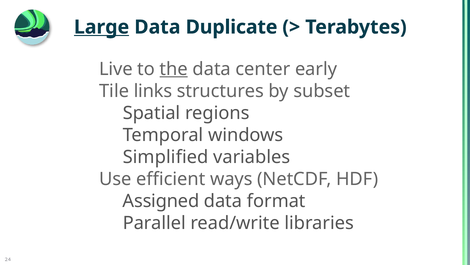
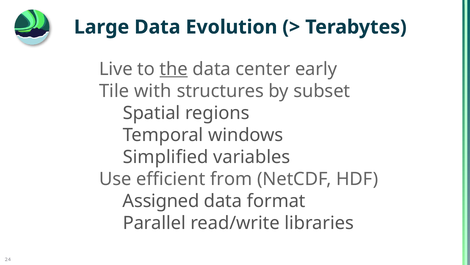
Large underline: present -> none (102, 27)
Duplicate: Duplicate -> Evolution (231, 27)
links: links -> with (153, 91)
ways: ways -> from (231, 179)
